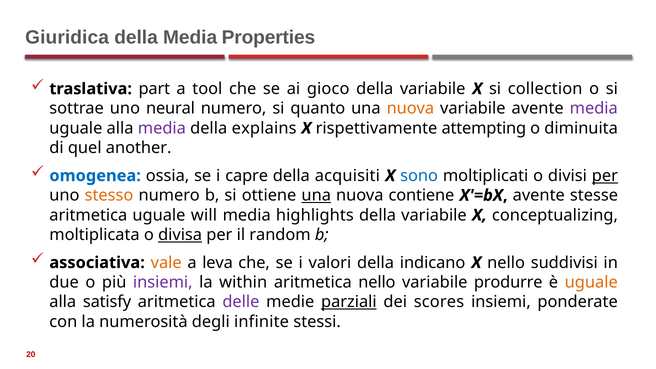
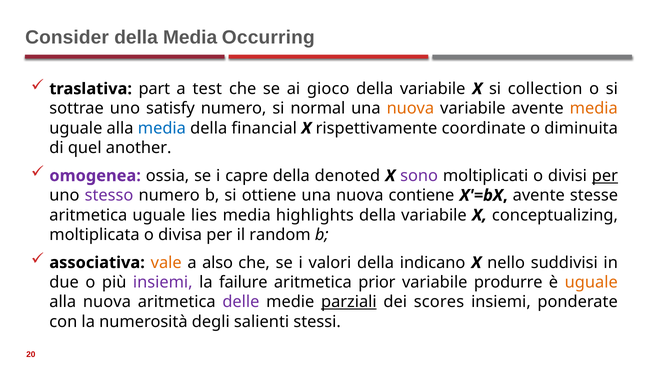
Giuridica: Giuridica -> Consider (67, 38)
Properties: Properties -> Occurring (268, 38)
tool: tool -> test (207, 89)
neural: neural -> satisfy (170, 109)
quanto: quanto -> normal (318, 109)
media colour: purple -> orange (594, 109)
media colour: purple -> blue (162, 128)
explains: explains -> financial (264, 128)
attempting: attempting -> coordinate (484, 128)
omogenea colour: blue -> purple (95, 176)
acquisiti: acquisiti -> denoted (347, 176)
sono colour: blue -> purple (419, 176)
stesso colour: orange -> purple (109, 195)
una underline: present -> none (316, 195)
will: will -> lies (204, 215)
divisa underline: present -> none (180, 235)
leva: leva -> also (218, 263)
within: within -> failure (243, 282)
aritmetica nello: nello -> prior (377, 282)
alla satisfy: satisfy -> nuova (107, 302)
infinite: infinite -> salienti (262, 322)
